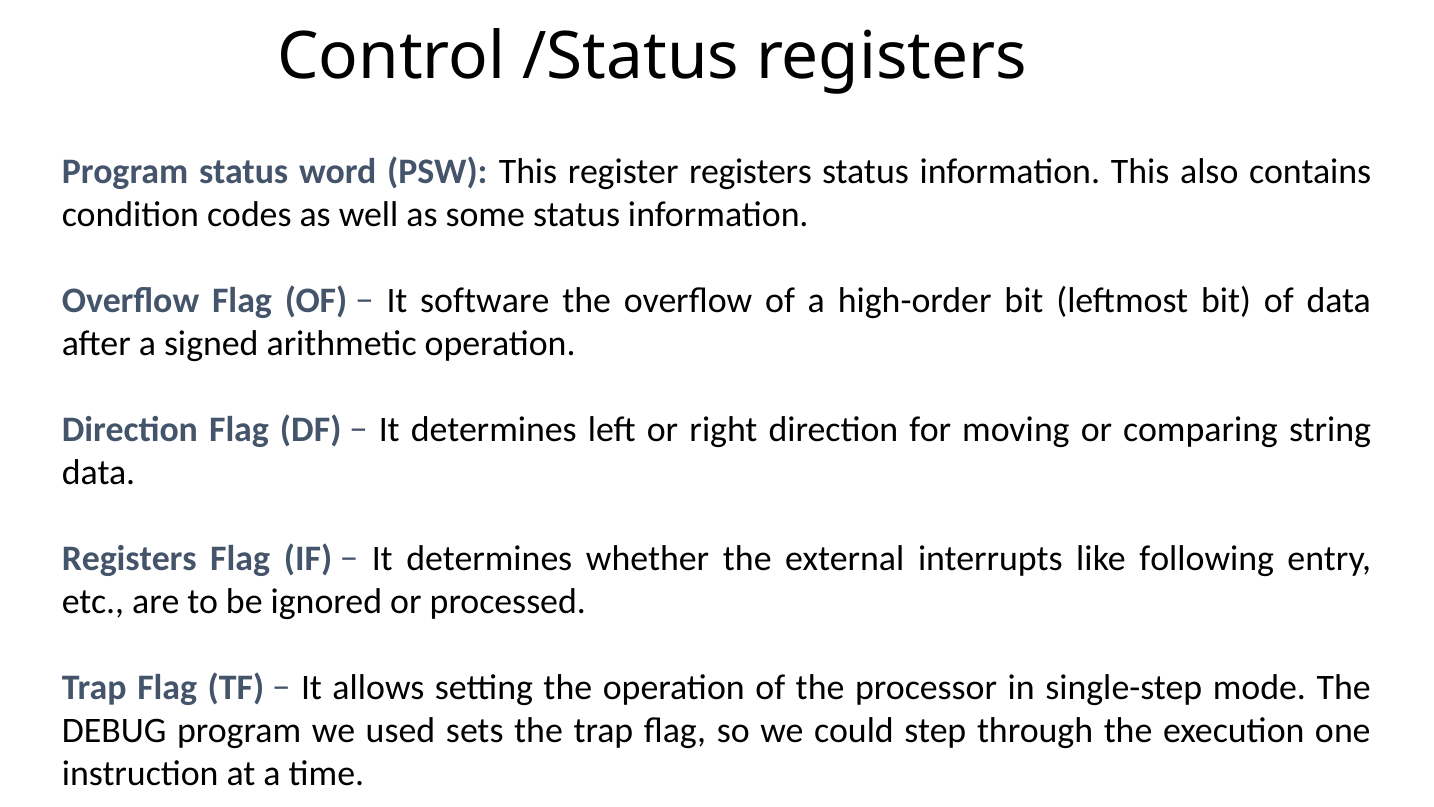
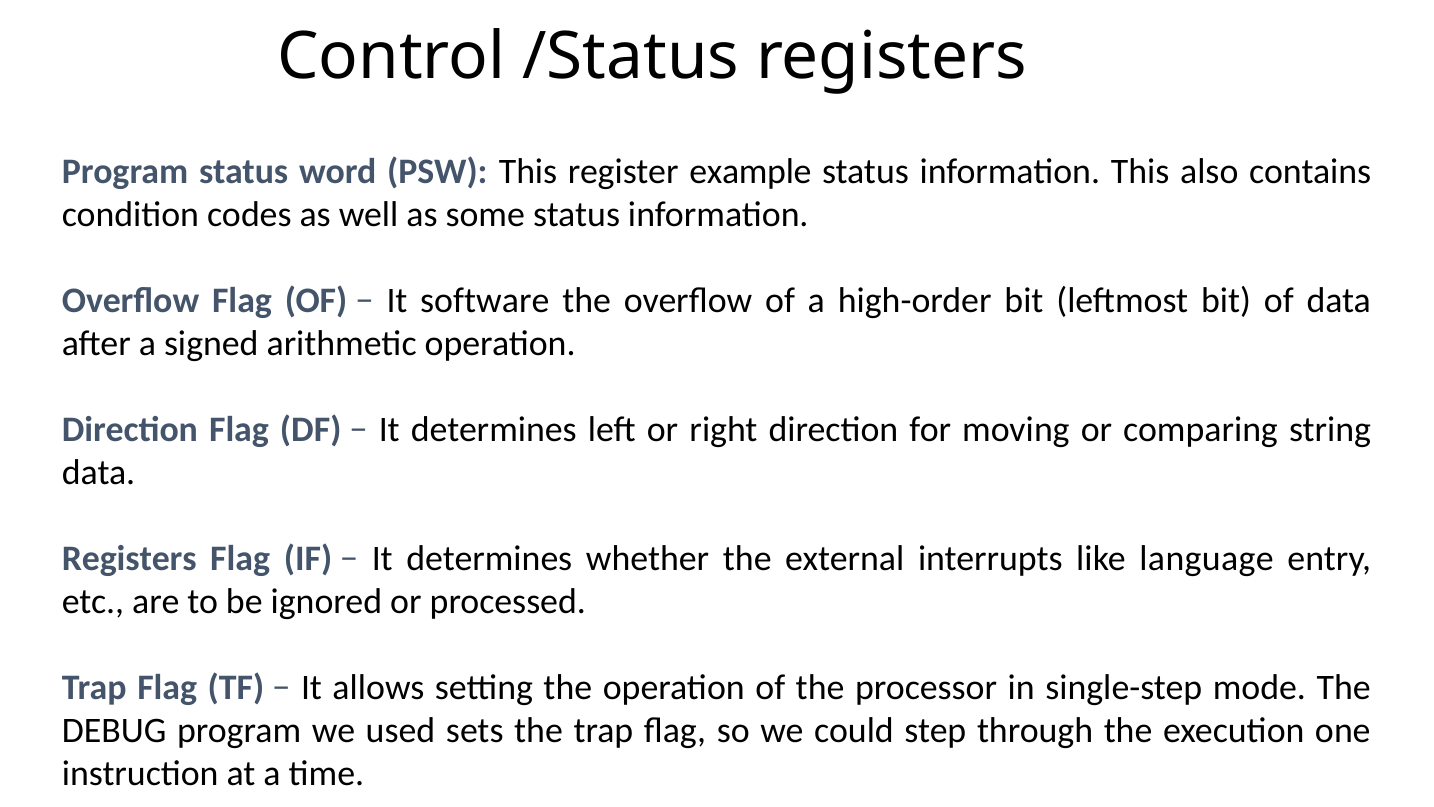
register registers: registers -> example (750, 171)
following: following -> language (1207, 559)
